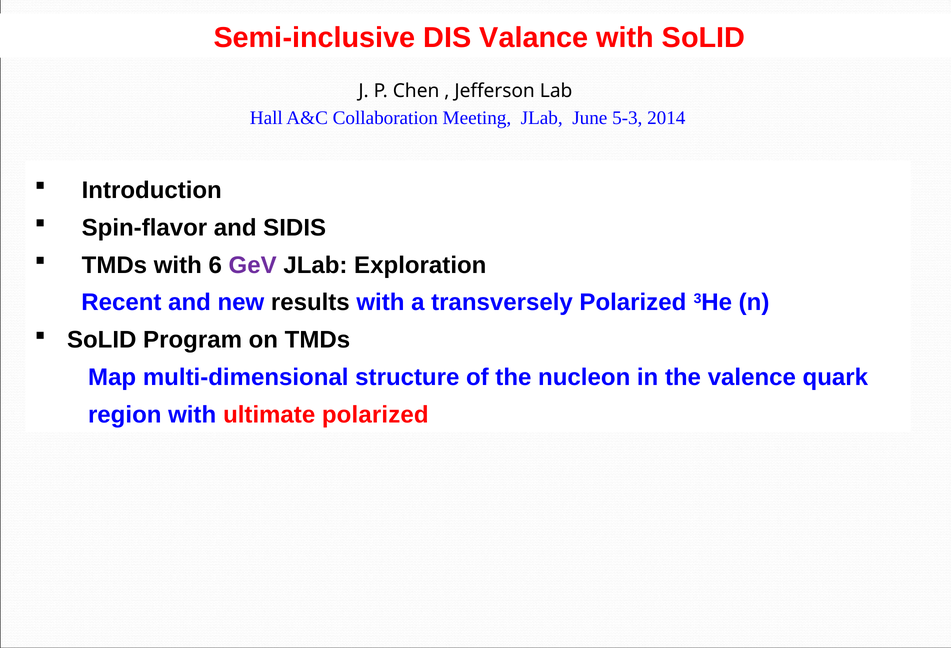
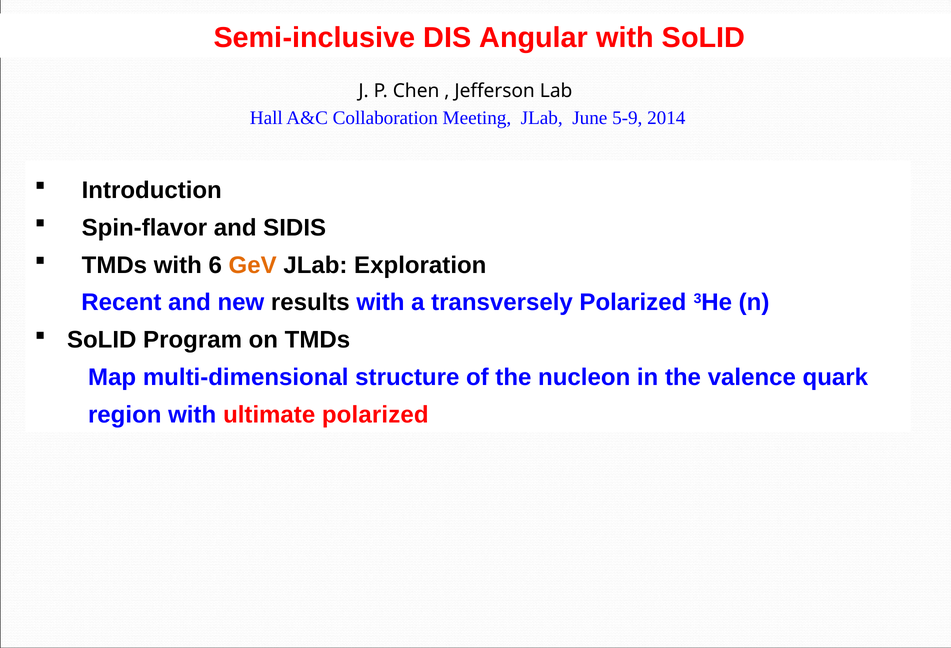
Valance: Valance -> Angular (534, 38)
5-3: 5-3 -> 5-9 (627, 118)
GeV colour: purple -> orange (253, 265)
